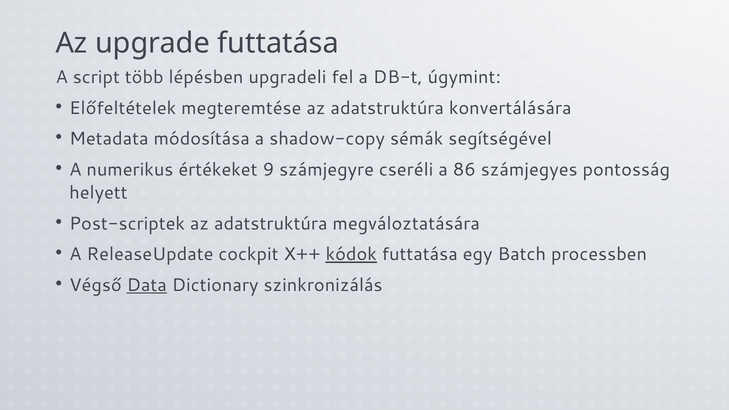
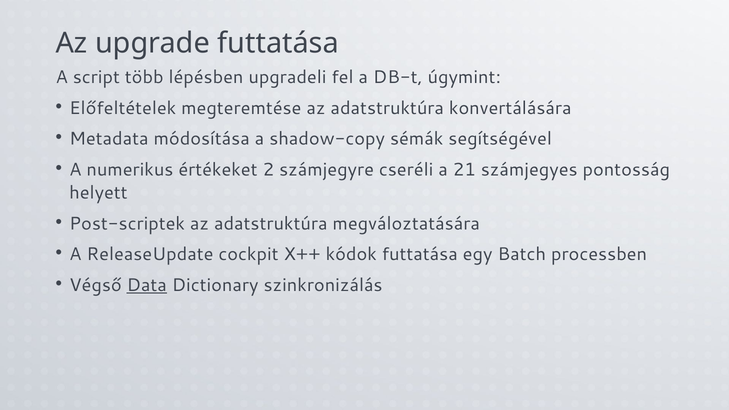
9: 9 -> 2 (268, 170)
86: 86 -> 21 (464, 170)
kódok underline: present -> none (351, 254)
